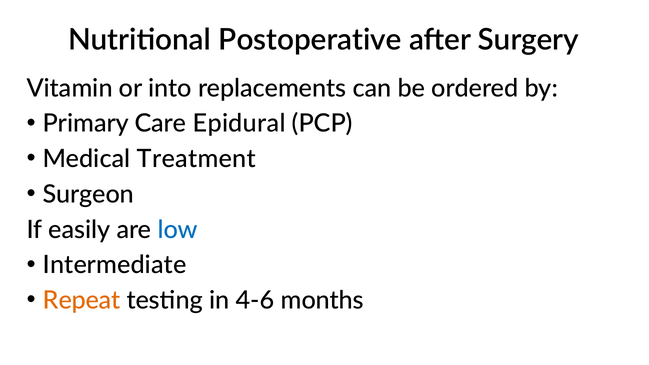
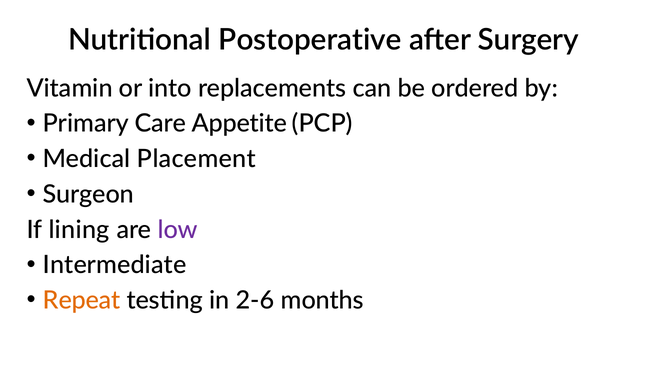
Epidural: Epidural -> Appetite (239, 124)
Treatment: Treatment -> Placement (196, 159)
easily: easily -> lining (79, 230)
low colour: blue -> purple (178, 230)
4-6: 4-6 -> 2-6 (255, 301)
